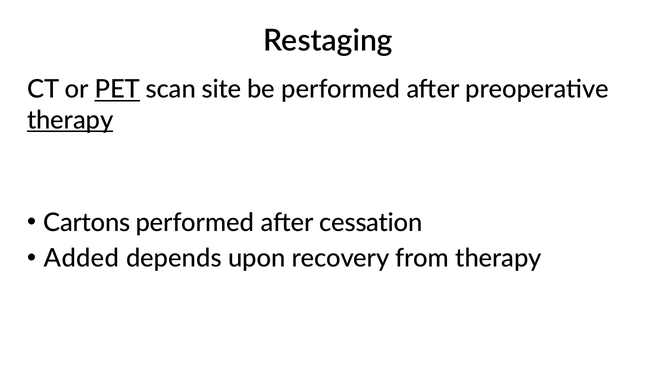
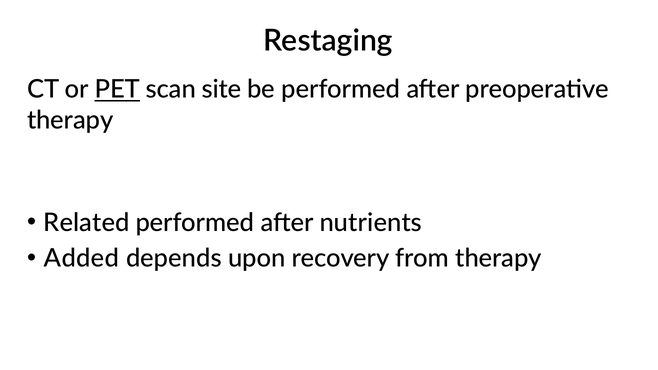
therapy underline: present -> none (70, 120)
Cartons: Cartons -> Related (87, 223)
cessation: cessation -> nutrients (371, 223)
